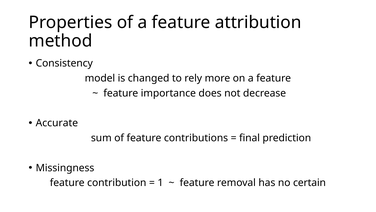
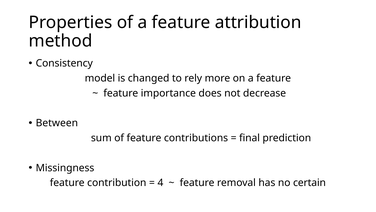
Accurate: Accurate -> Between (57, 123)
1: 1 -> 4 (160, 182)
